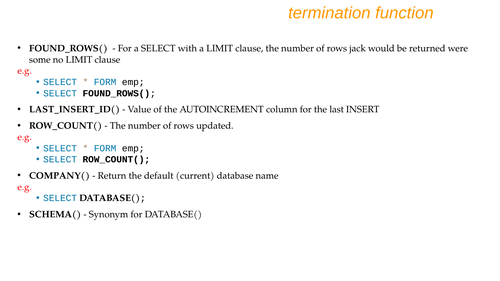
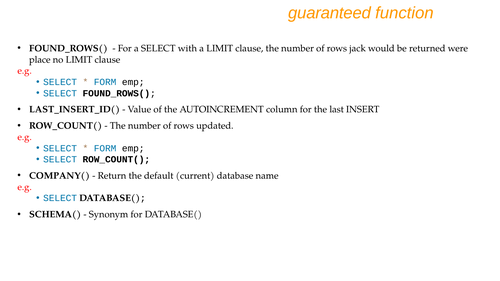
termination: termination -> guaranteed (329, 13)
some: some -> place (40, 60)
